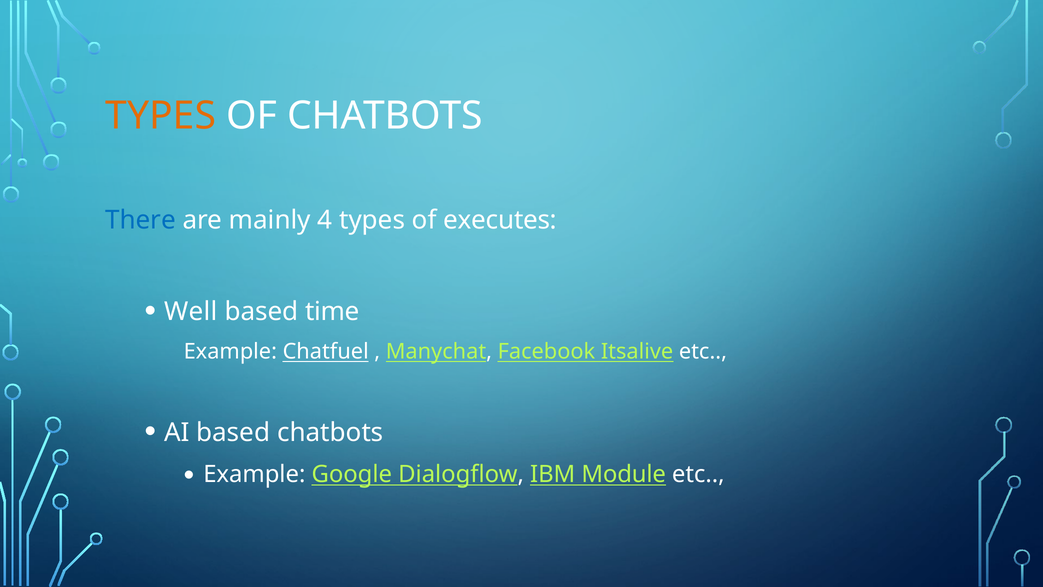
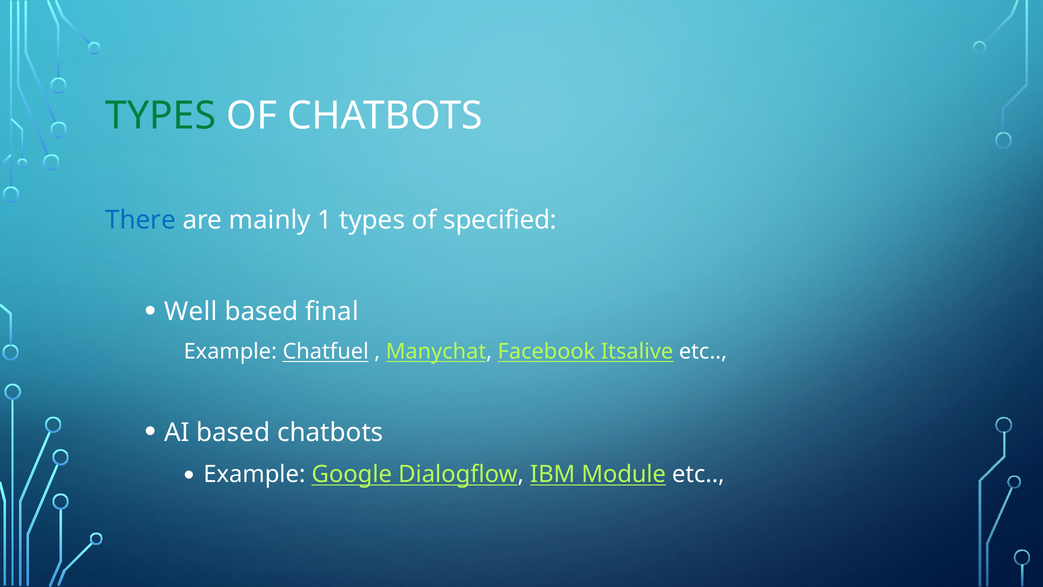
TYPES colour: orange -> green (161, 116)
4: 4 -> 1 (325, 220)
executes: executes -> specified (500, 220)
time: time -> final (332, 311)
